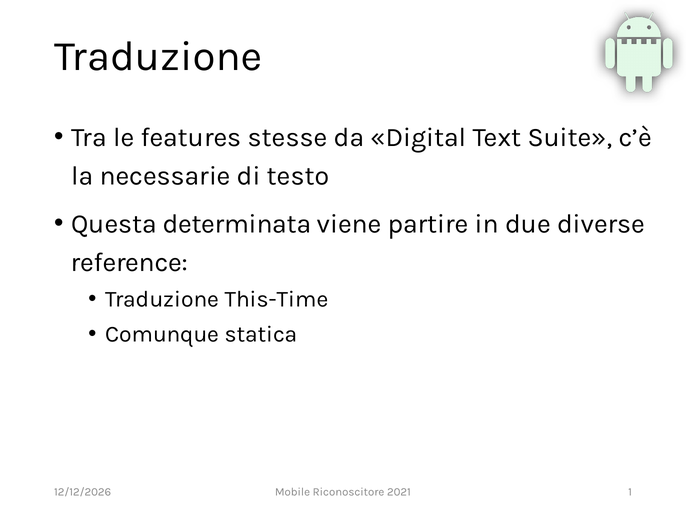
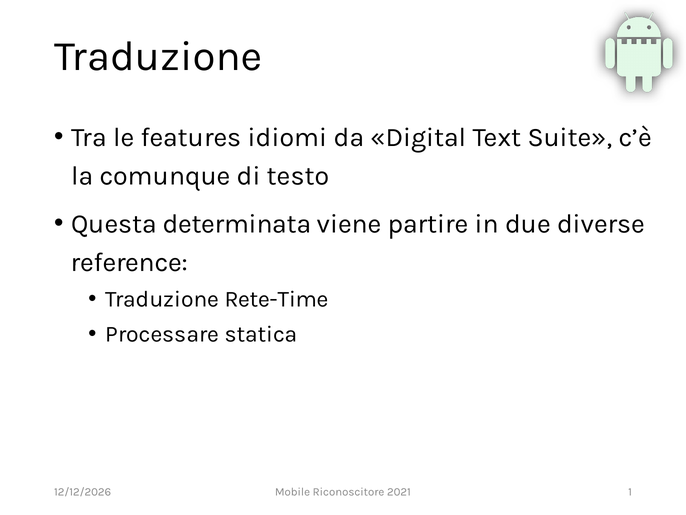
stesse: stesse -> idiomi (288, 137)
necessarie: necessarie -> comunque (165, 176)
This-Time: This-Time -> Rete-Time (277, 299)
Comunque: Comunque -> Processare (162, 334)
